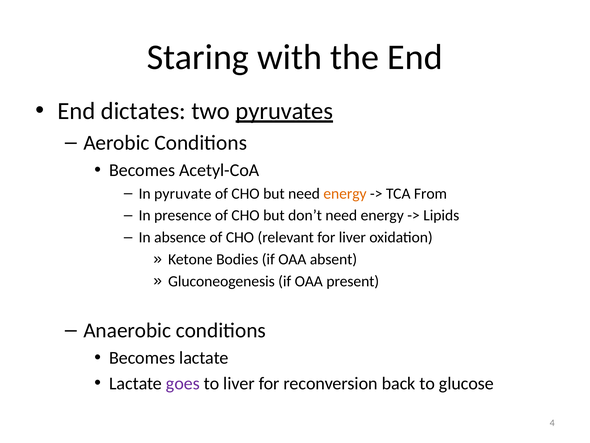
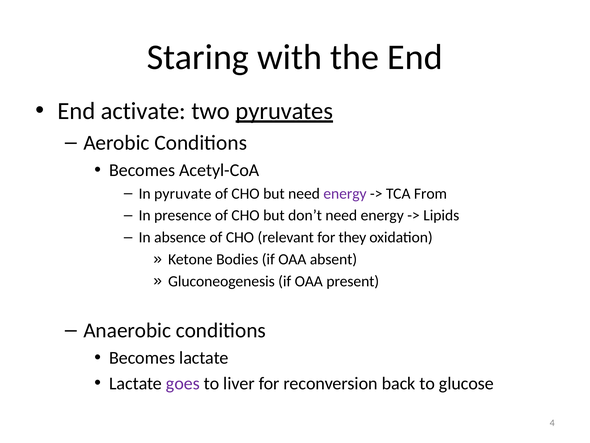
dictates: dictates -> activate (143, 111)
energy colour: orange -> purple (345, 193)
for liver: liver -> they (352, 237)
